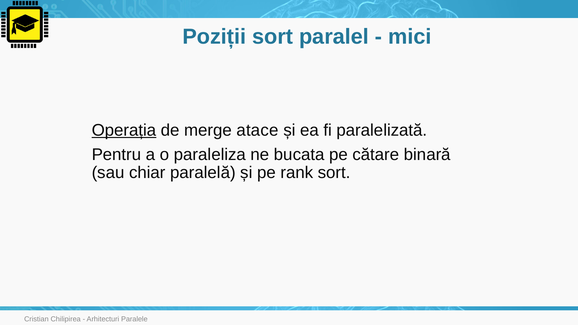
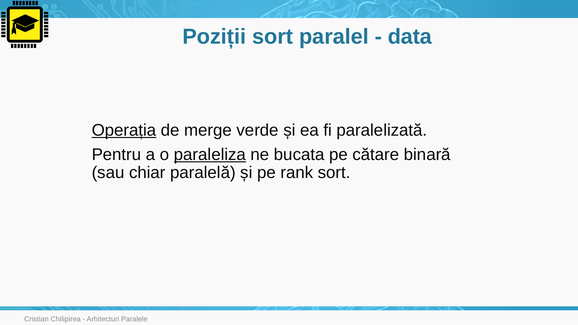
mici: mici -> data (410, 37)
atace: atace -> verde (258, 130)
paraleliza underline: none -> present (210, 155)
